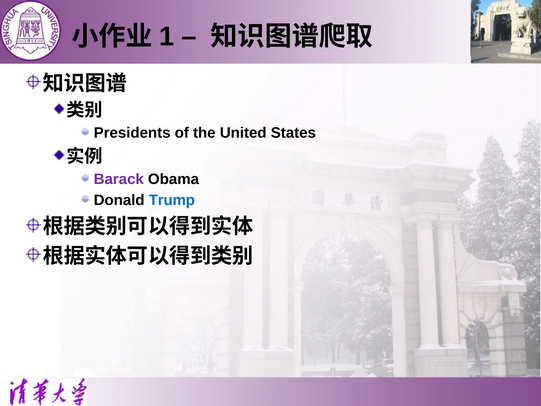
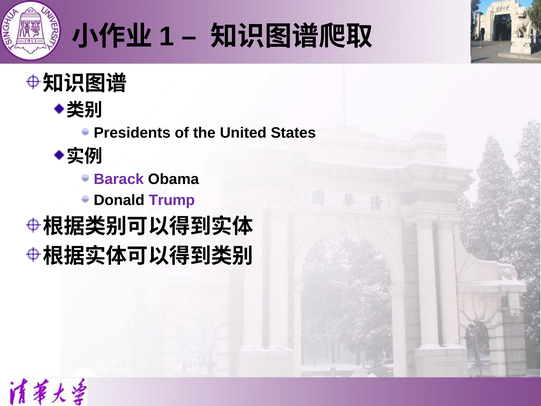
Trump colour: blue -> purple (172, 200)
